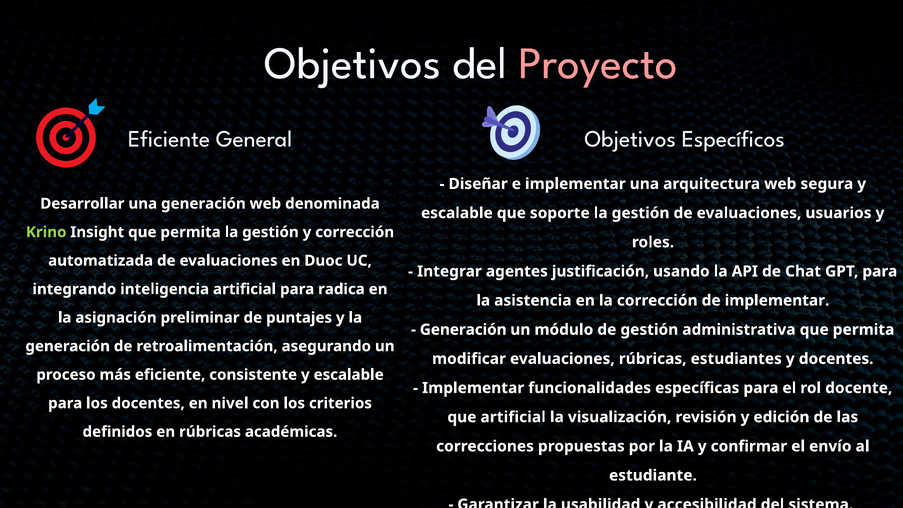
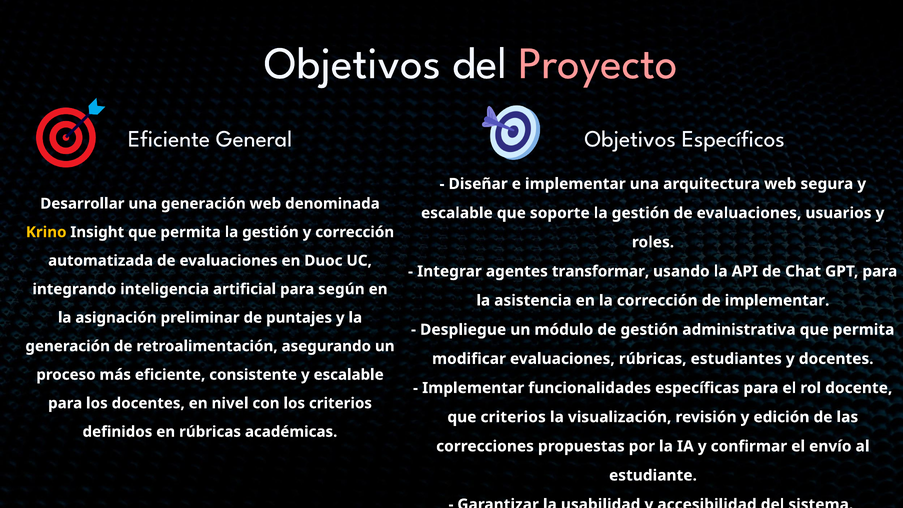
Krino colour: light green -> yellow (46, 232)
justificación: justificación -> transformar (601, 271)
radica: radica -> según (341, 289)
Generación: Generación -> Despliegue (463, 330)
que artificial: artificial -> criterios (513, 417)
